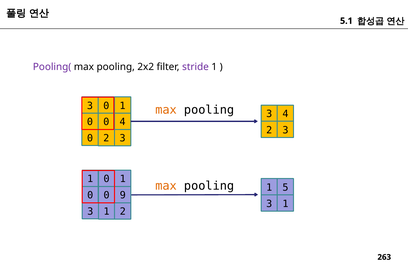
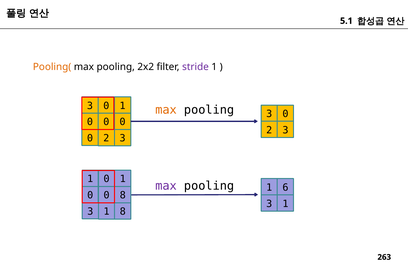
Pooling( colour: purple -> orange (52, 67)
4: 4 -> 0 (285, 114)
0 0 4: 4 -> 0 (123, 122)
max colour: orange -> purple (166, 186)
5: 5 -> 6 (285, 187)
0 9: 9 -> 8 (123, 195)
1 2: 2 -> 8 (123, 212)
